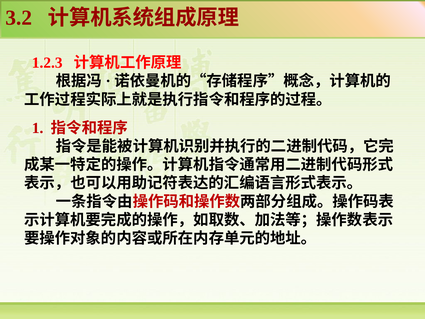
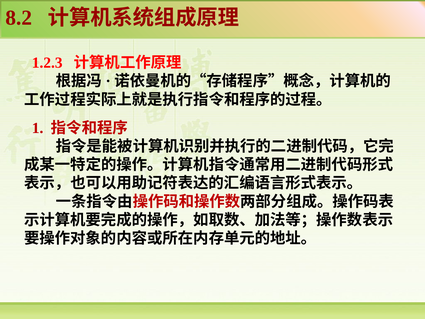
3.2: 3.2 -> 8.2 (19, 18)
